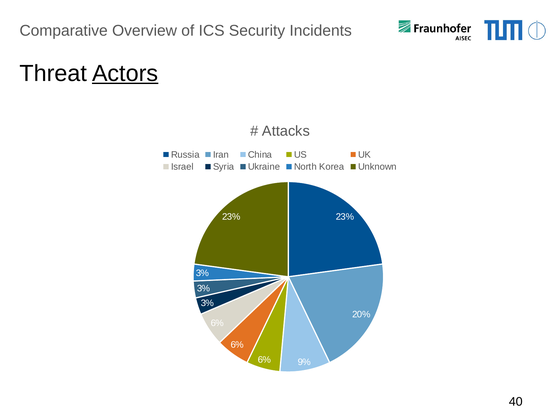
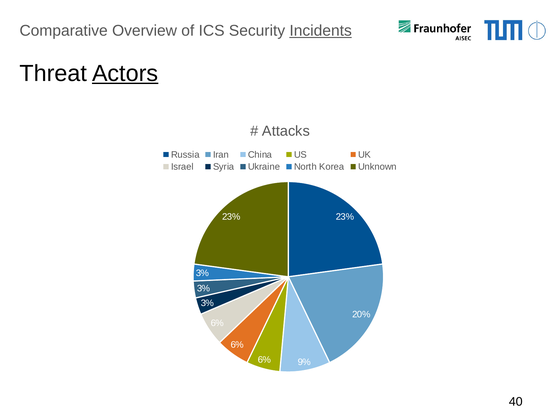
Incidents underline: none -> present (321, 31)
